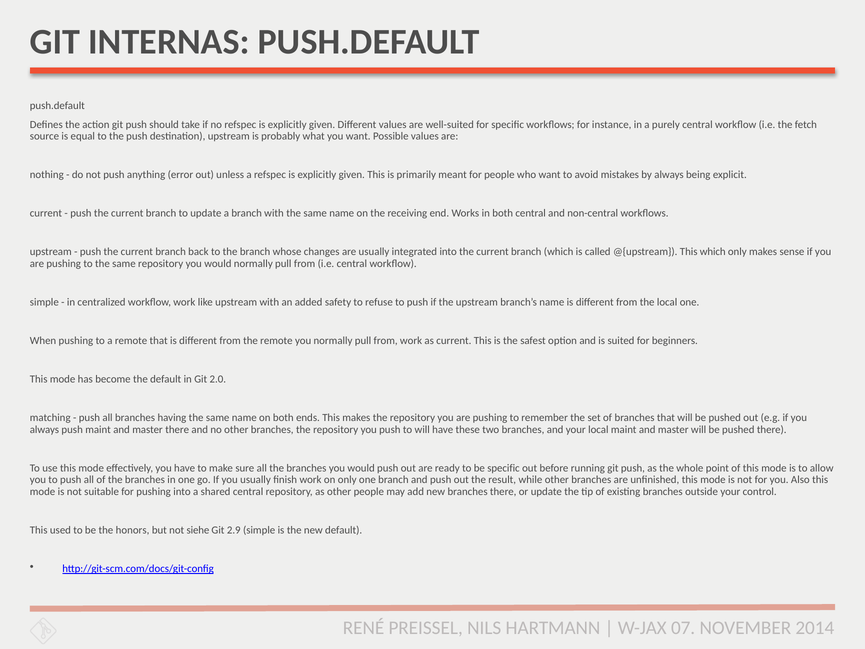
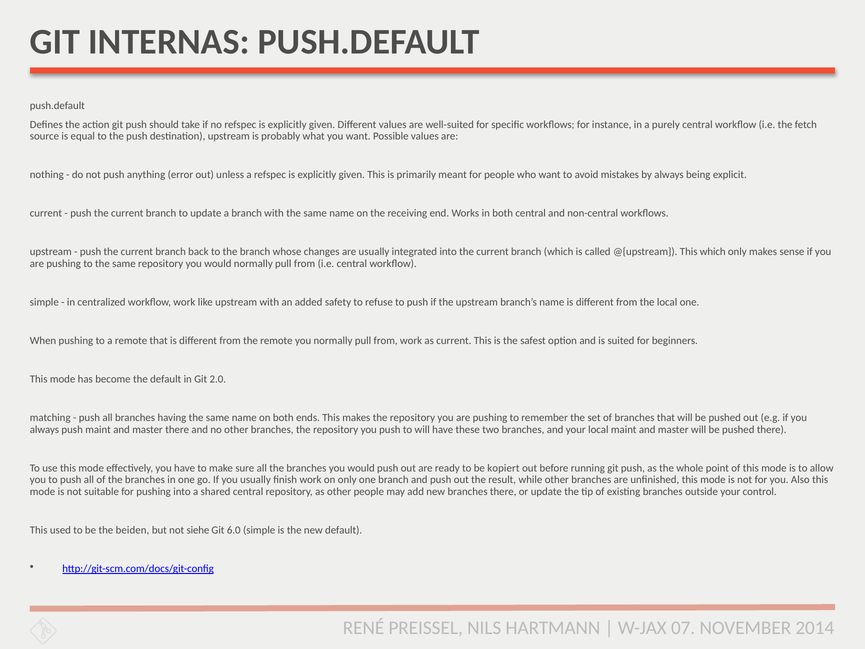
be specific: specific -> kopiert (503, 468)
honors: honors -> beiden (133, 530)
2.9: 2.9 -> 6.0 (234, 530)
